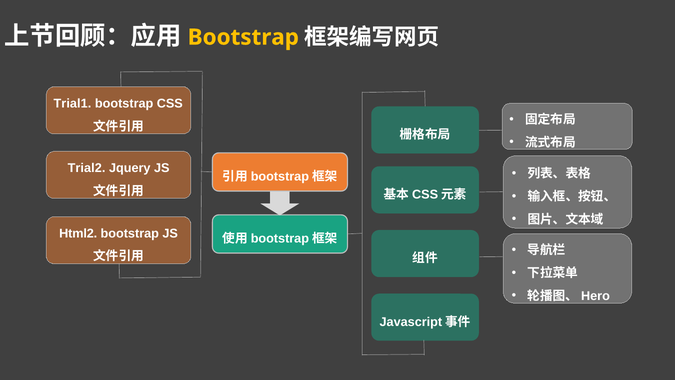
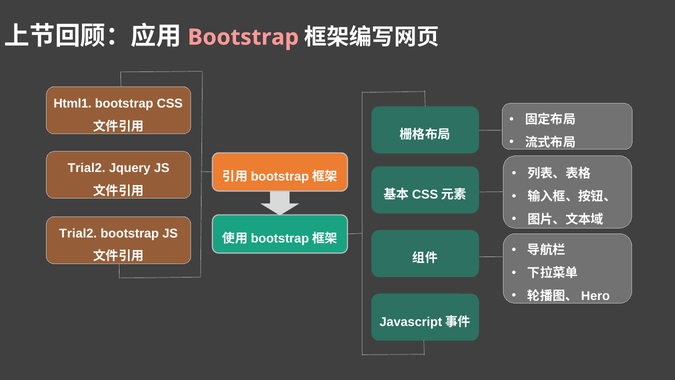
Bootstrap colour: yellow -> pink (243, 37)
Trial1: Trial1 -> Html1 (73, 103)
Html2: Html2 -> Trial2 (78, 233)
